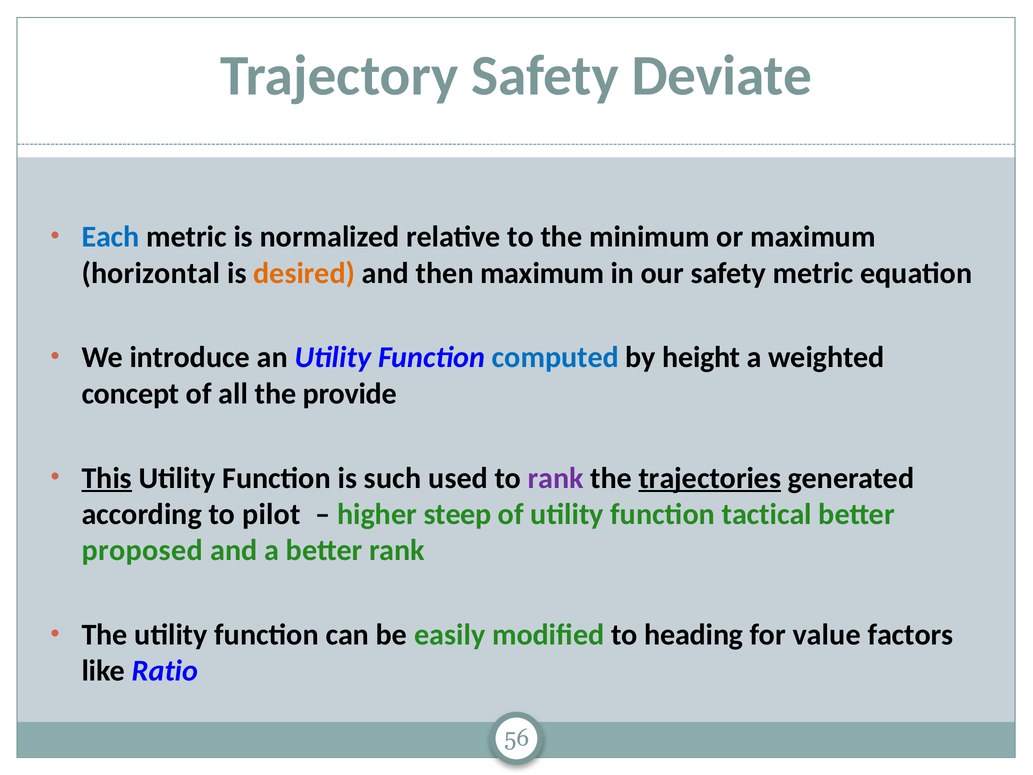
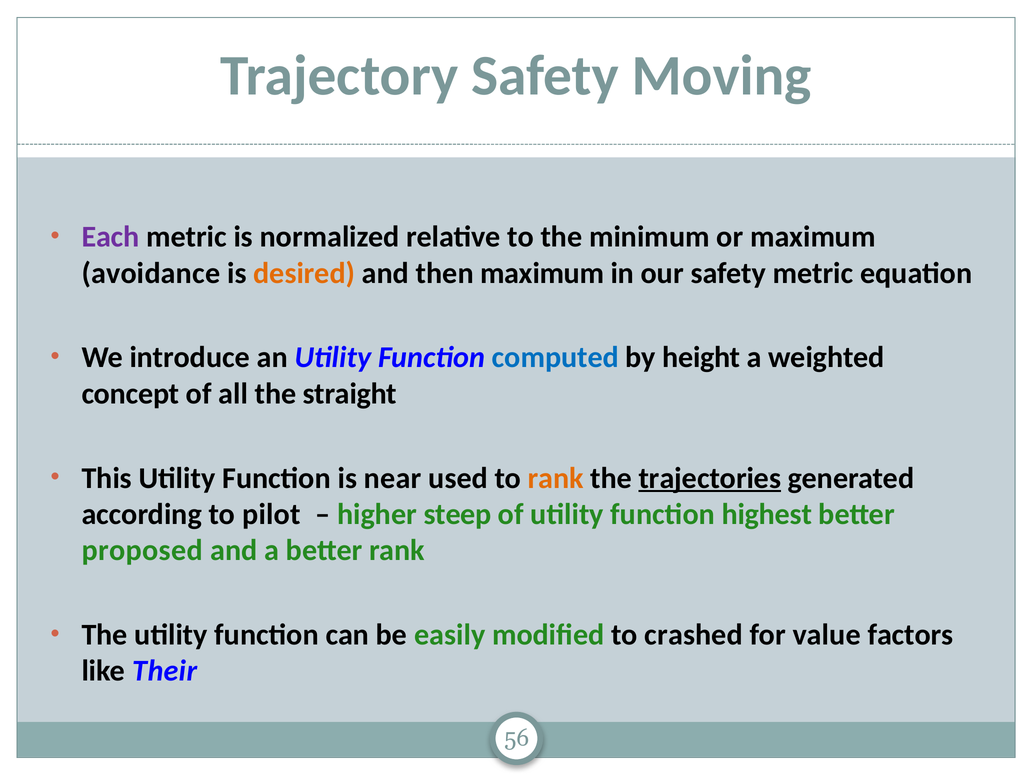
Deviate: Deviate -> Moving (722, 76)
Each colour: blue -> purple (110, 237)
horizontal: horizontal -> avoidance (151, 273)
provide: provide -> straight (350, 394)
This underline: present -> none (107, 478)
such: such -> near (393, 478)
rank colour: purple -> orange (556, 478)
tactical: tactical -> highest (767, 514)
heading: heading -> crashed (694, 635)
Ratio: Ratio -> Their (165, 671)
